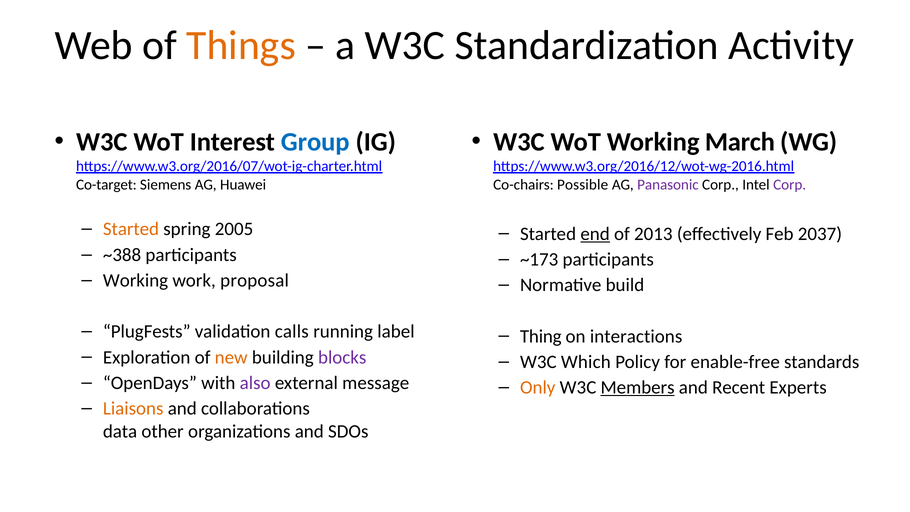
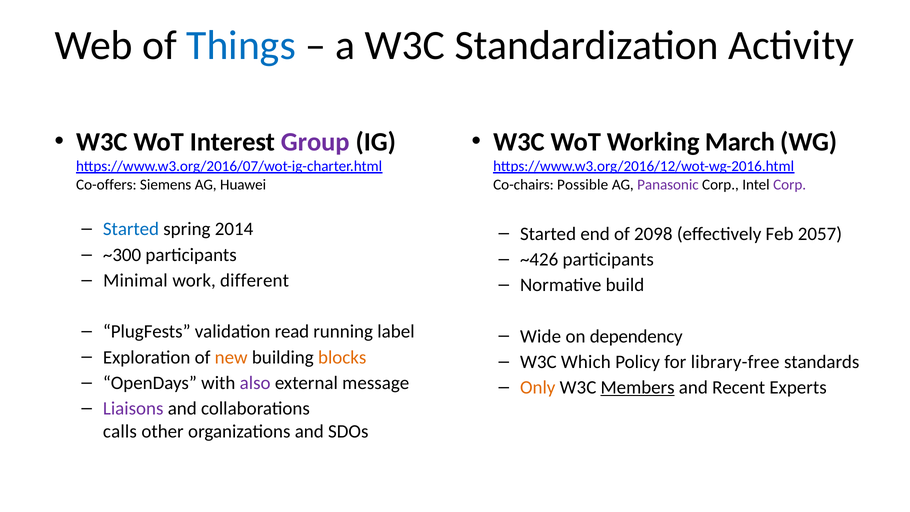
Things colour: orange -> blue (241, 46)
Group colour: blue -> purple (315, 142)
Co-target: Co-target -> Co-offers (106, 184)
Started colour: orange -> blue (131, 229)
2005: 2005 -> 2014 (234, 229)
end underline: present -> none (595, 234)
2013: 2013 -> 2098 (653, 234)
2037: 2037 -> 2057 (820, 234)
~388: ~388 -> ~300 (122, 255)
~173: ~173 -> ~426 (539, 259)
Working: Working -> Minimal (135, 280)
proposal: proposal -> different (255, 280)
calls: calls -> read (292, 331)
Thing: Thing -> Wide (541, 336)
interactions: interactions -> dependency (636, 336)
blocks colour: purple -> orange (342, 357)
enable-free: enable-free -> library-free (735, 362)
Liaisons colour: orange -> purple (133, 408)
data: data -> calls (120, 431)
